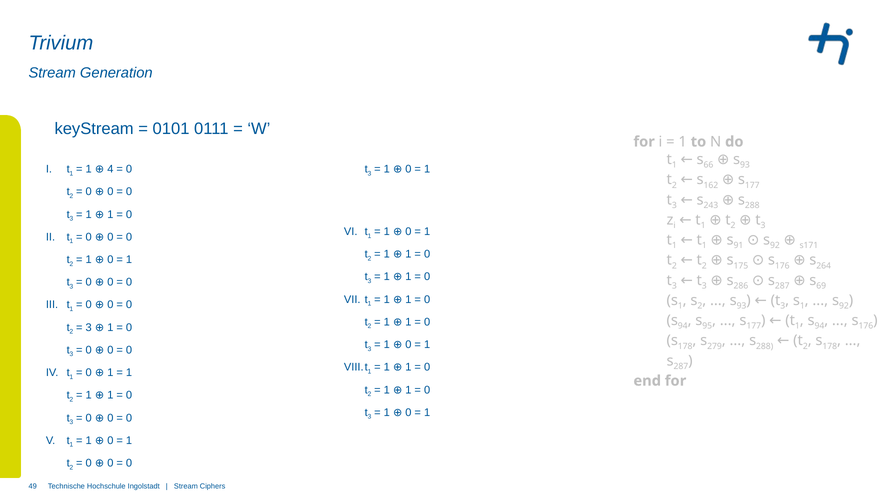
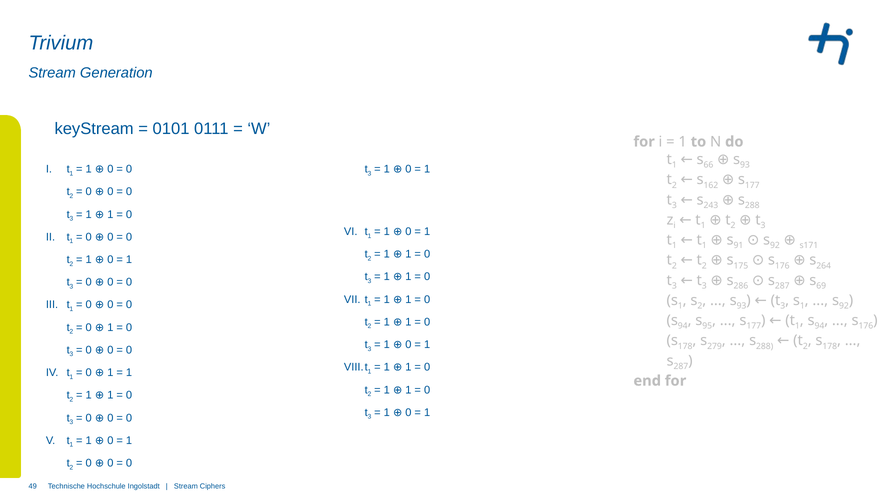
4: 4 -> 0 (110, 169)
3: 3 -> 0 (89, 327)
